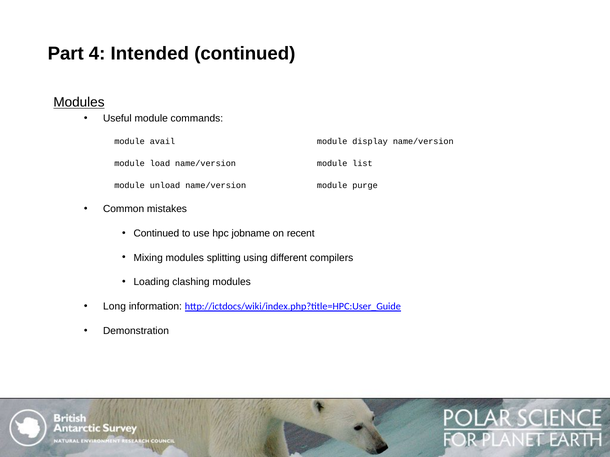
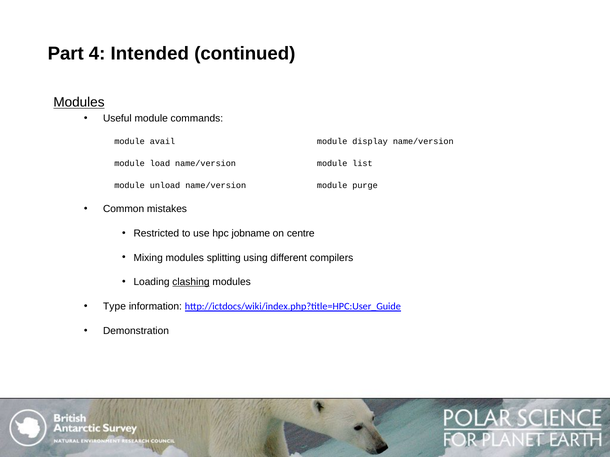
Continued: Continued -> Restricted (156, 234)
recent: recent -> centre (301, 234)
clashing underline: none -> present (191, 282)
Long: Long -> Type (115, 307)
